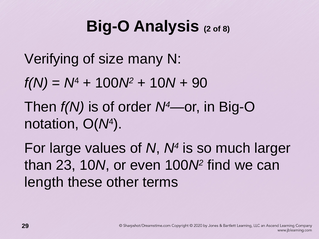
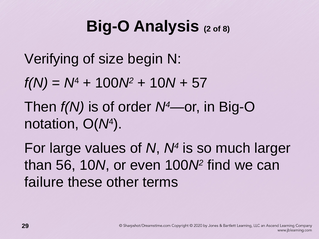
many: many -> begin (145, 59)
90: 90 -> 57 (200, 83)
23: 23 -> 56 (66, 165)
length: length -> failure (44, 182)
